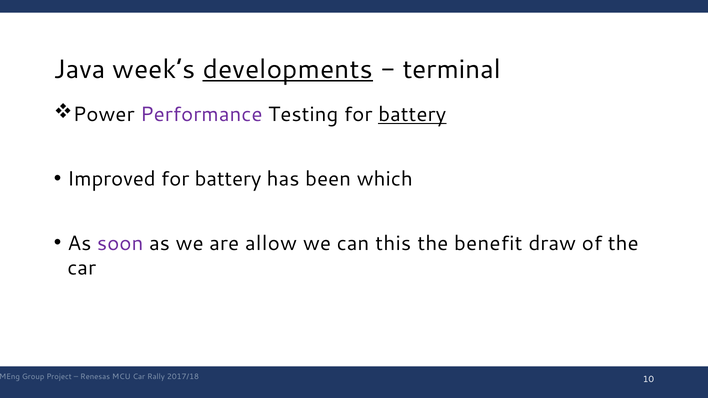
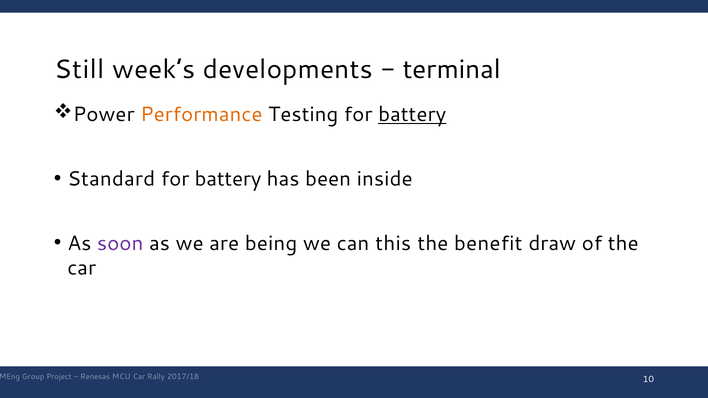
Java: Java -> Still (79, 69)
developments underline: present -> none (288, 69)
Performance colour: purple -> orange (201, 115)
Improved: Improved -> Standard (111, 179)
which: which -> inside (385, 179)
allow: allow -> being (271, 243)
